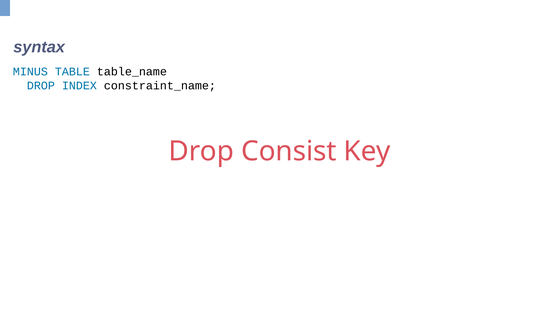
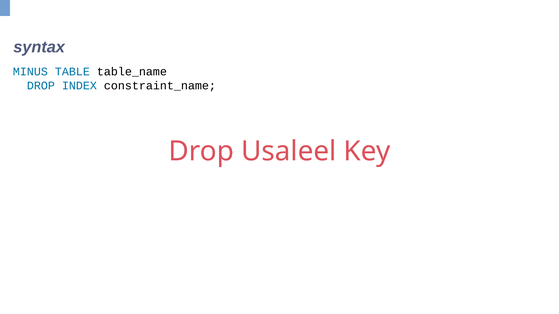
Consist: Consist -> Usaleel (289, 152)
